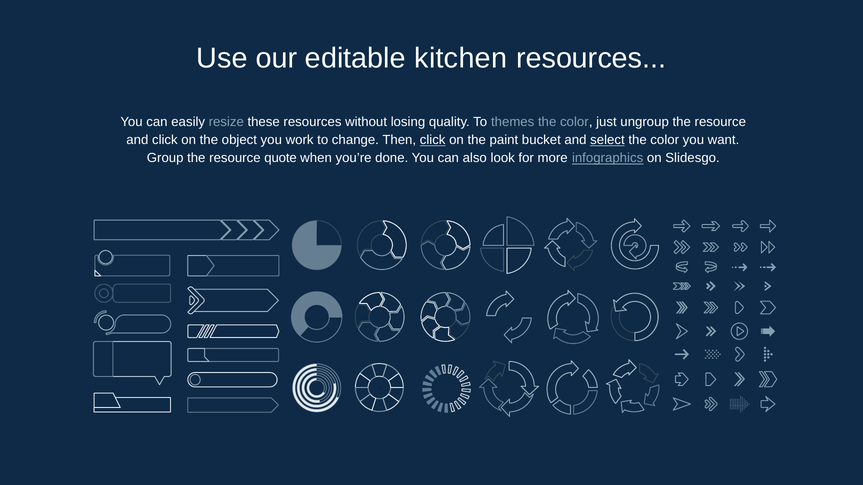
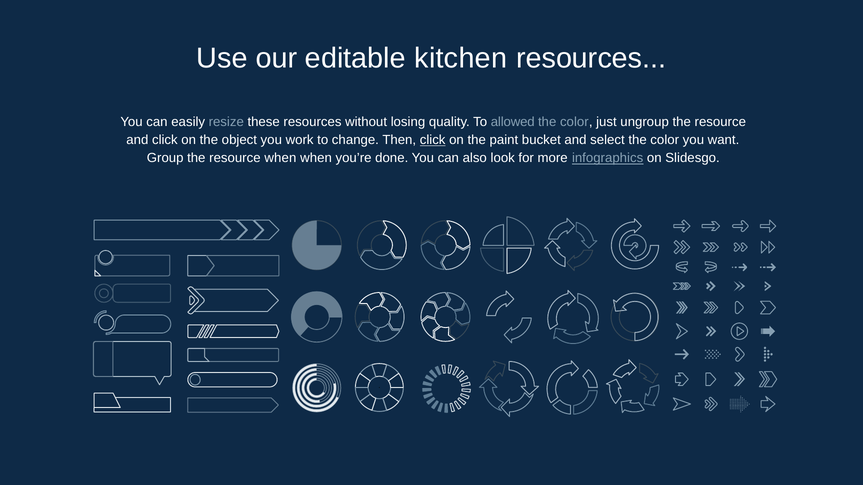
themes: themes -> allowed (513, 122)
select underline: present -> none (607, 140)
resource quote: quote -> when (280, 158)
